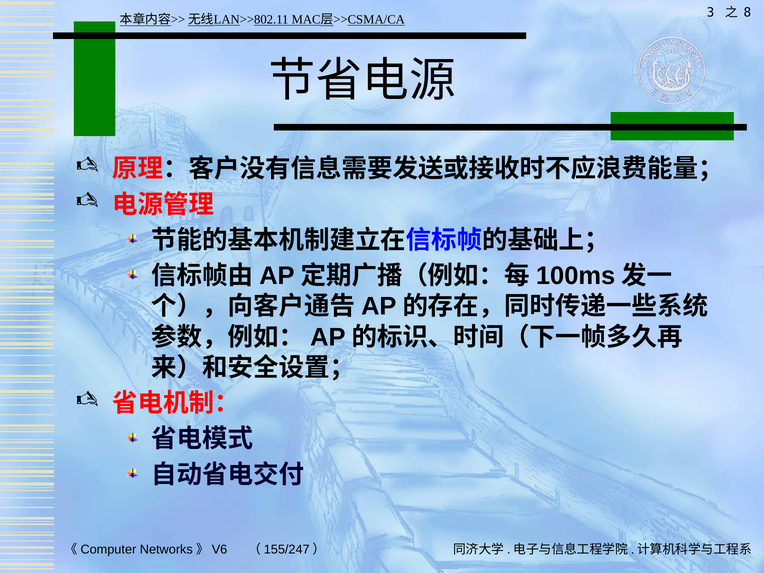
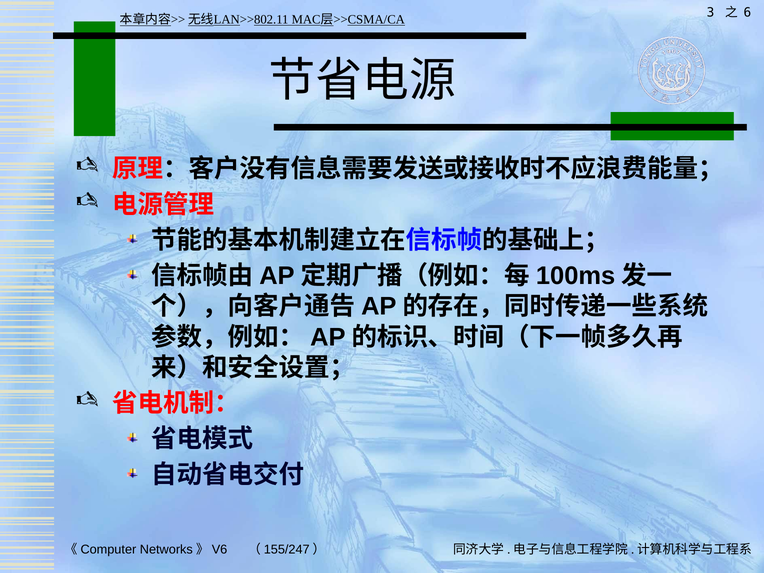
8: 8 -> 6 (747, 12)
